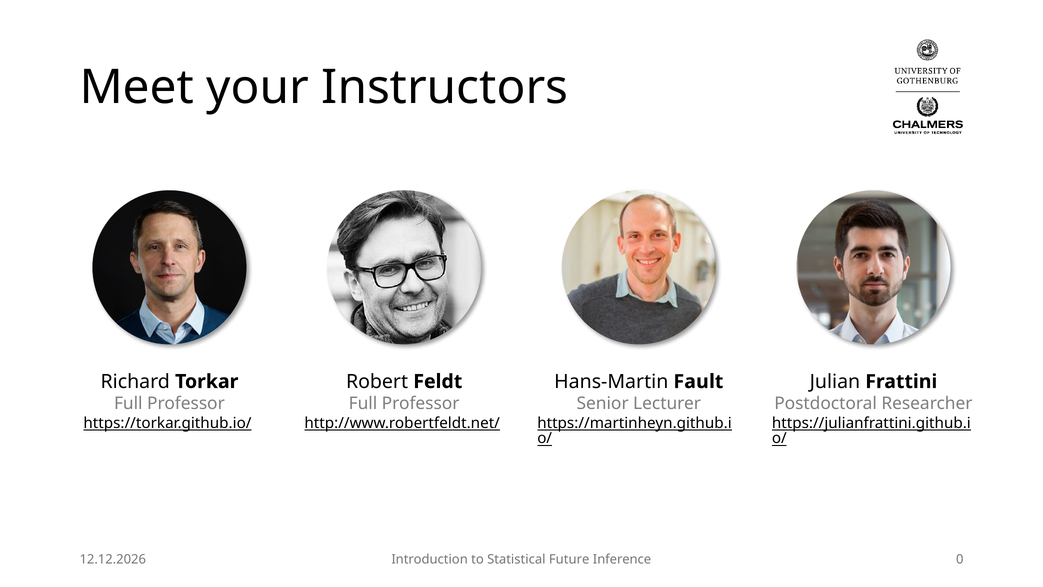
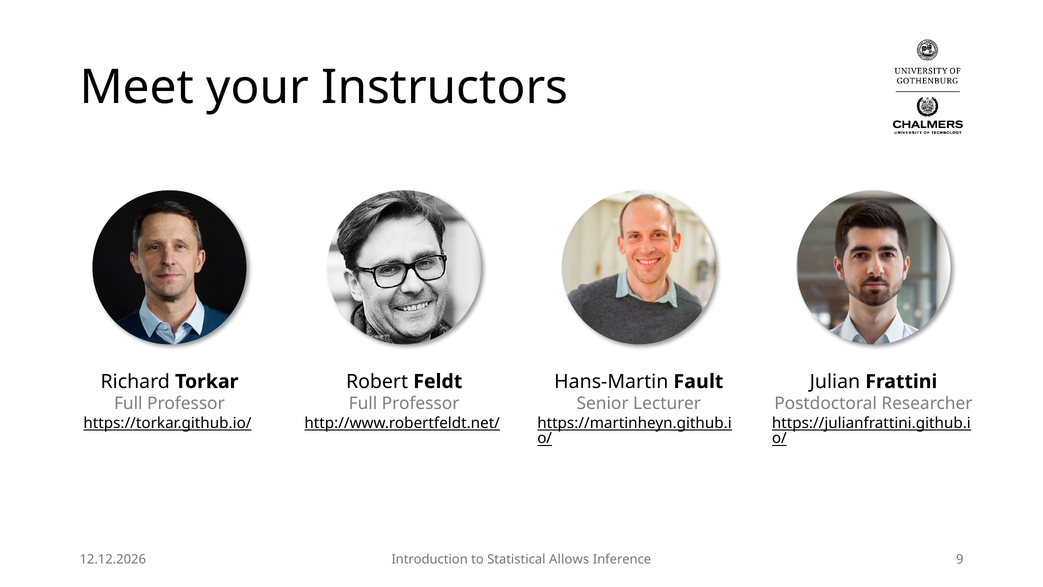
Future: Future -> Allows (569, 559)
0: 0 -> 9 (960, 559)
